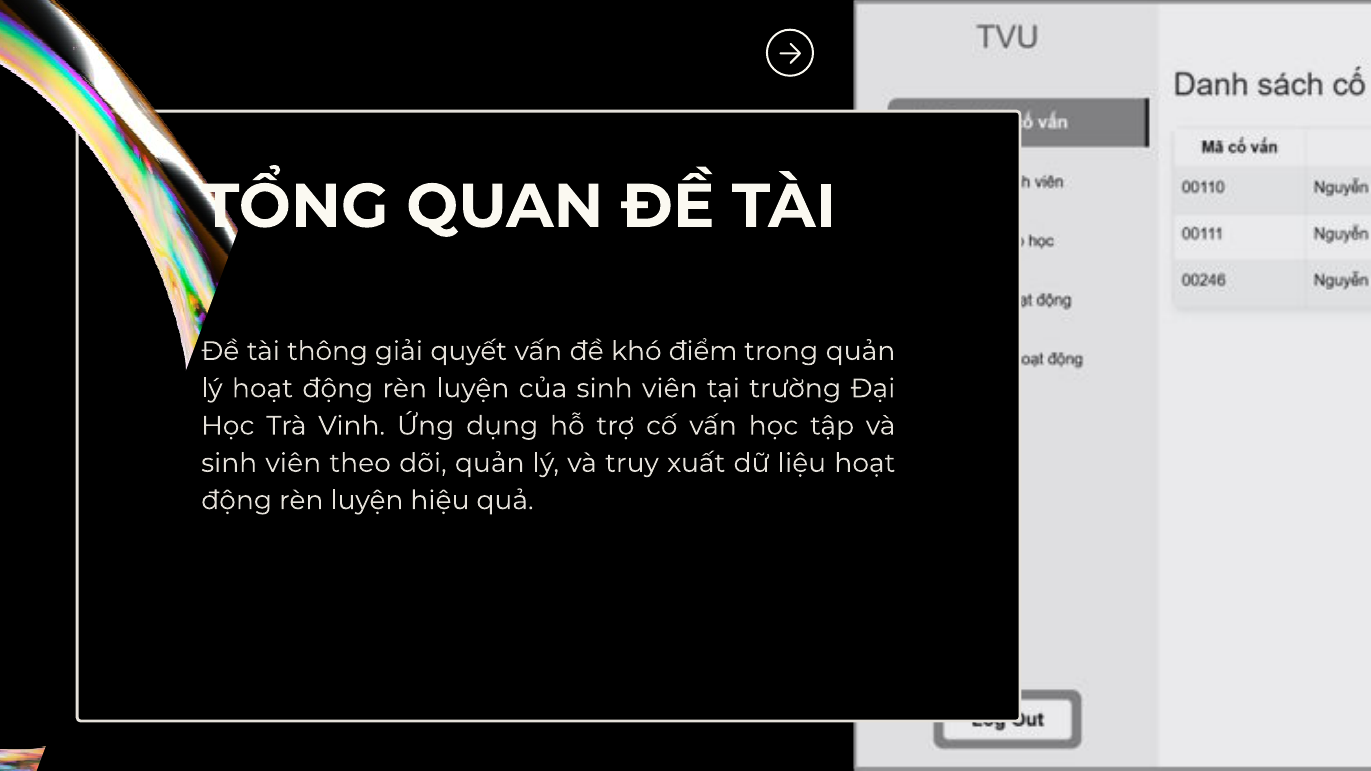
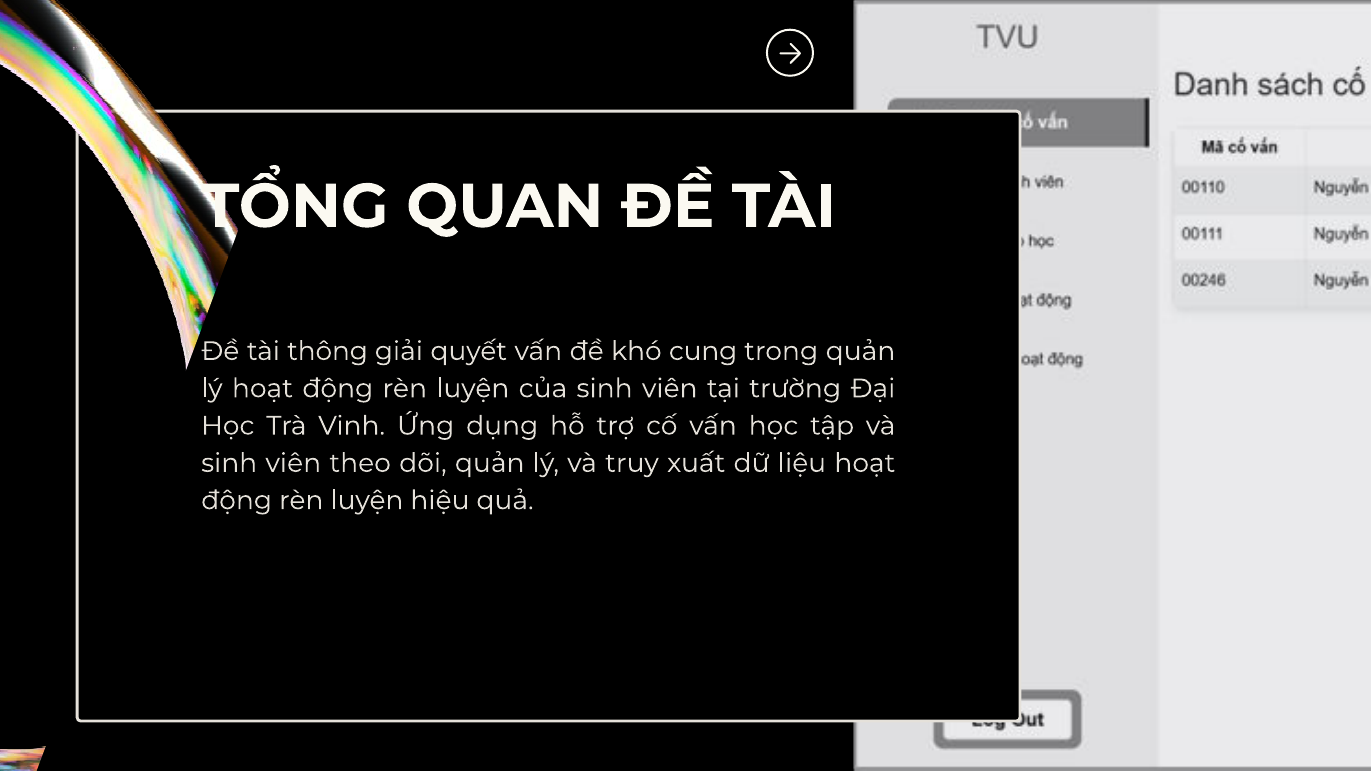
điểm: điểm -> cung (703, 351)
